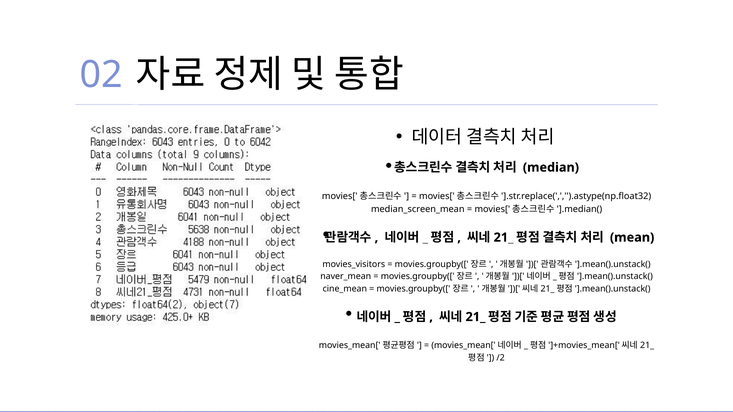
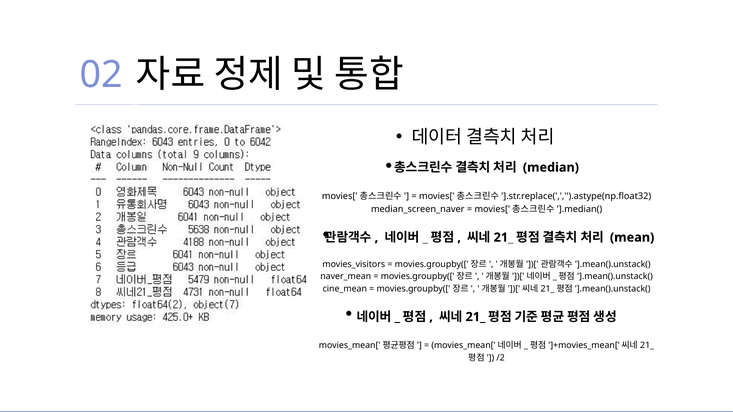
median_screen_mean: median_screen_mean -> median_screen_naver (418, 209)
